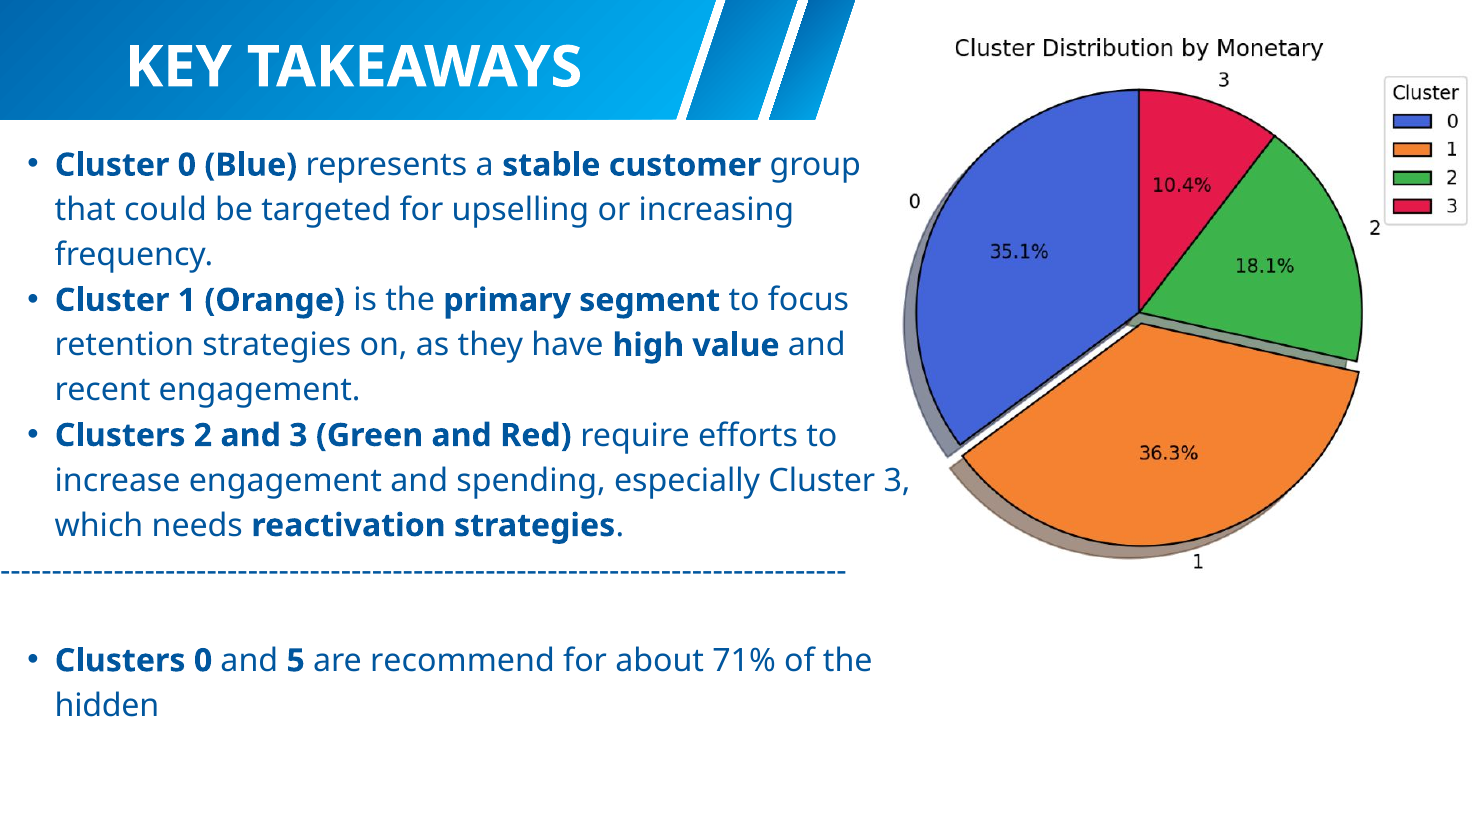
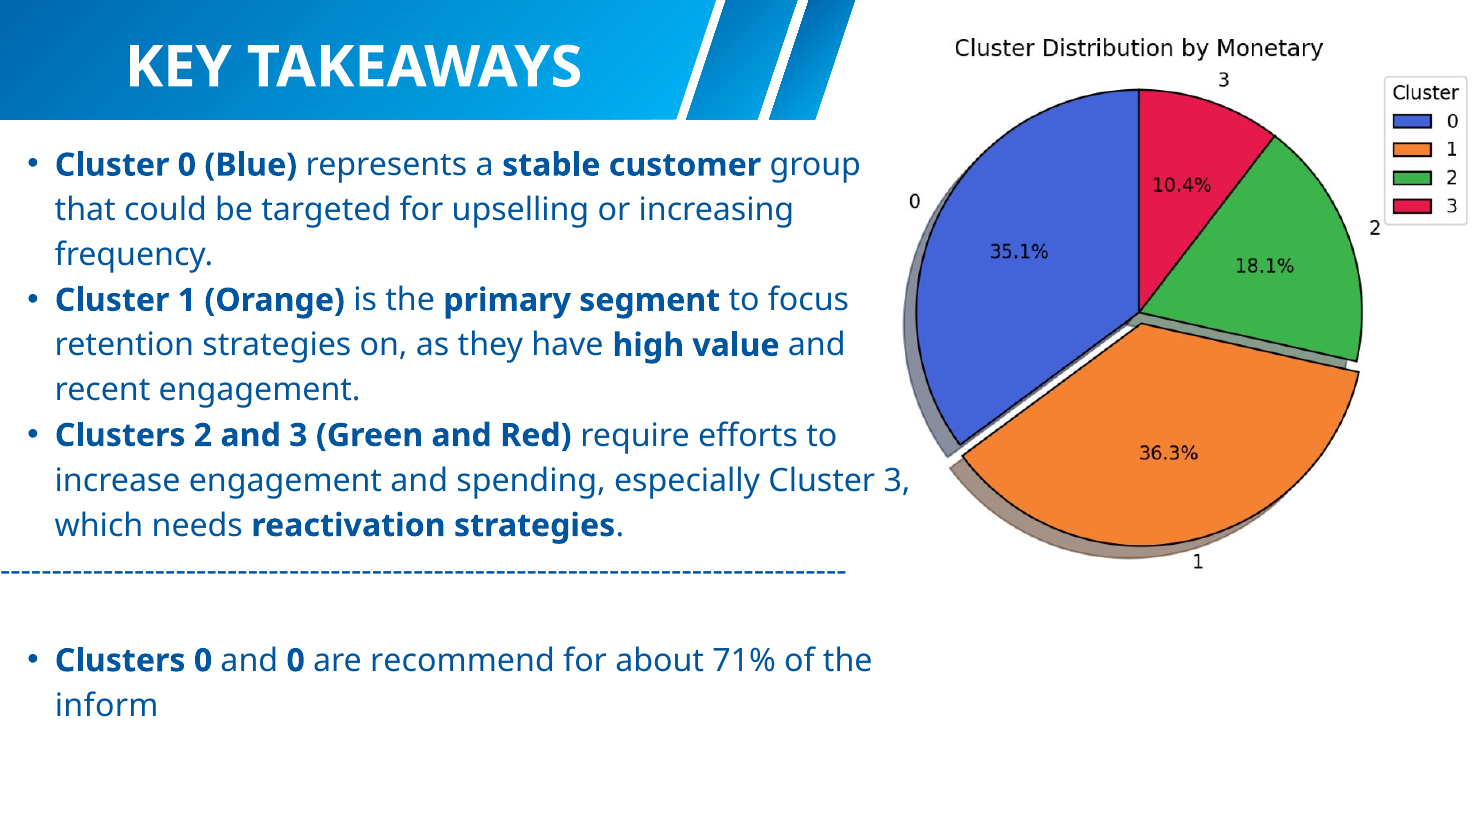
and 5: 5 -> 0 (296, 661)
hidden: hidden -> inform (107, 706)
